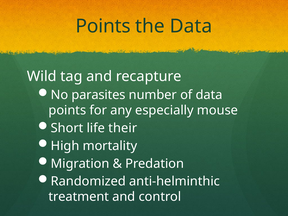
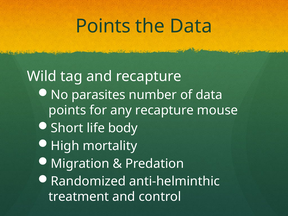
any especially: especially -> recapture (164, 110)
their: their -> body (123, 128)
